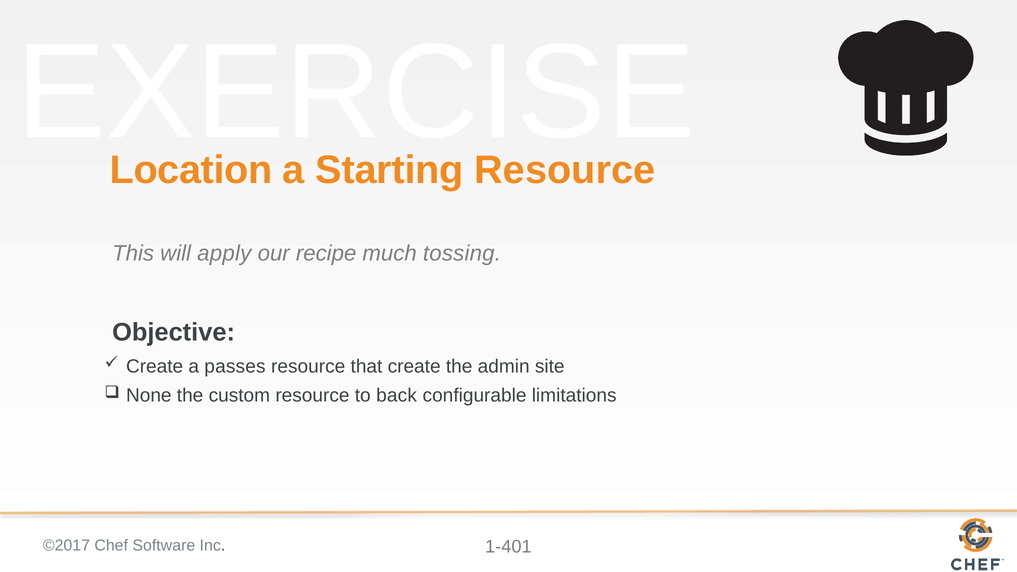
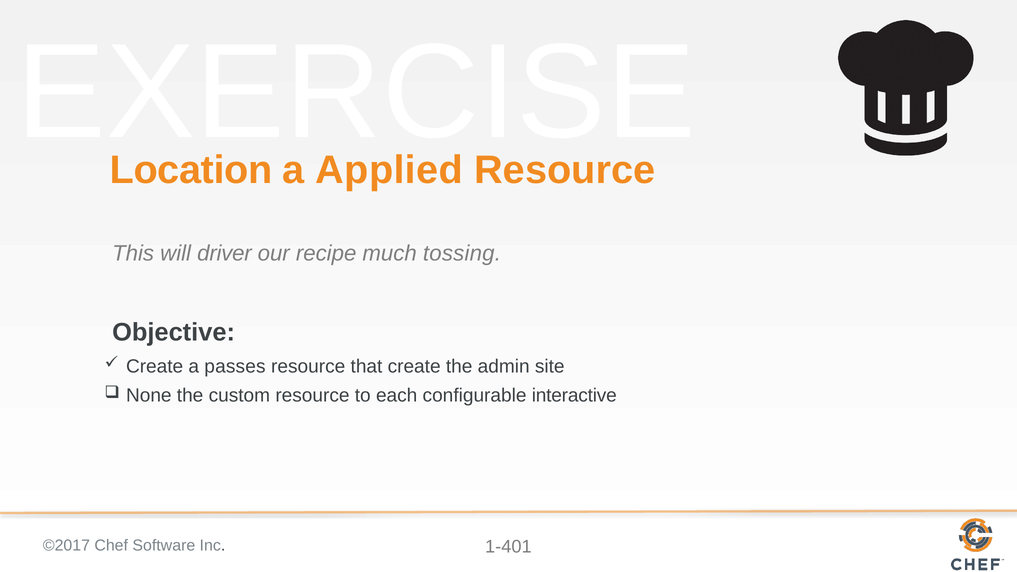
Starting: Starting -> Applied (389, 170)
apply: apply -> driver (224, 253)
back: back -> each (397, 396)
limitations: limitations -> interactive (574, 396)
